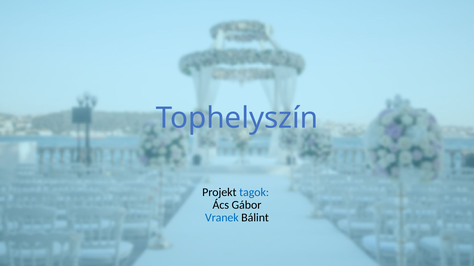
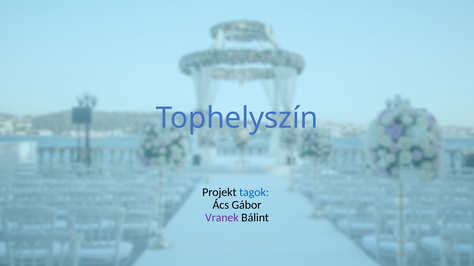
Vranek colour: blue -> purple (222, 218)
